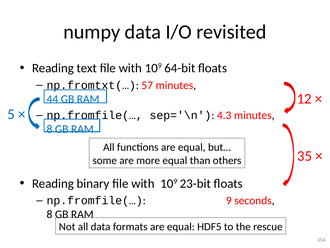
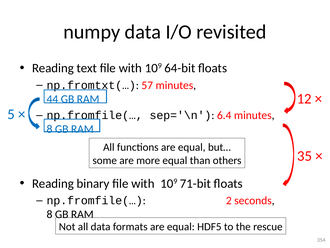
4.3: 4.3 -> 6.4 (224, 115)
23-bit: 23-bit -> 71-bit (195, 183)
9: 9 -> 2 (229, 200)
